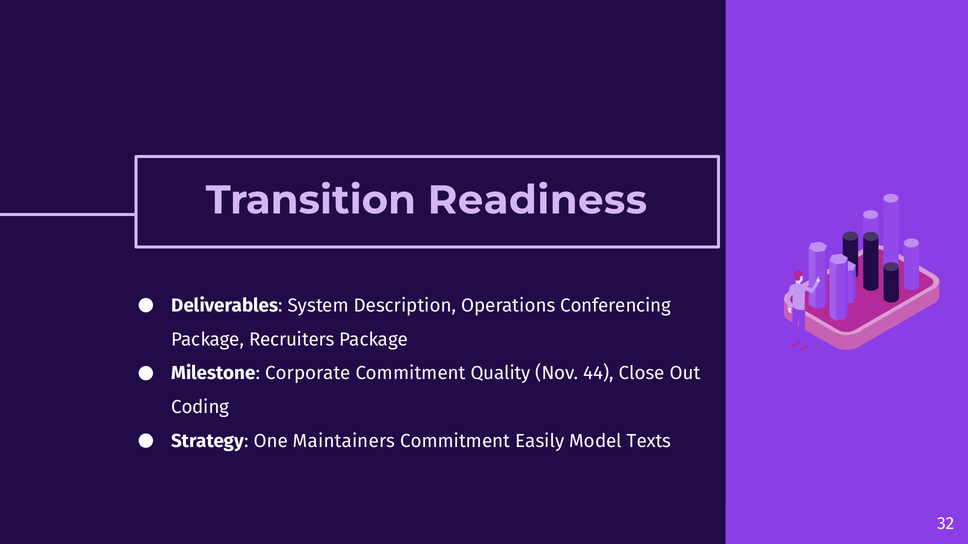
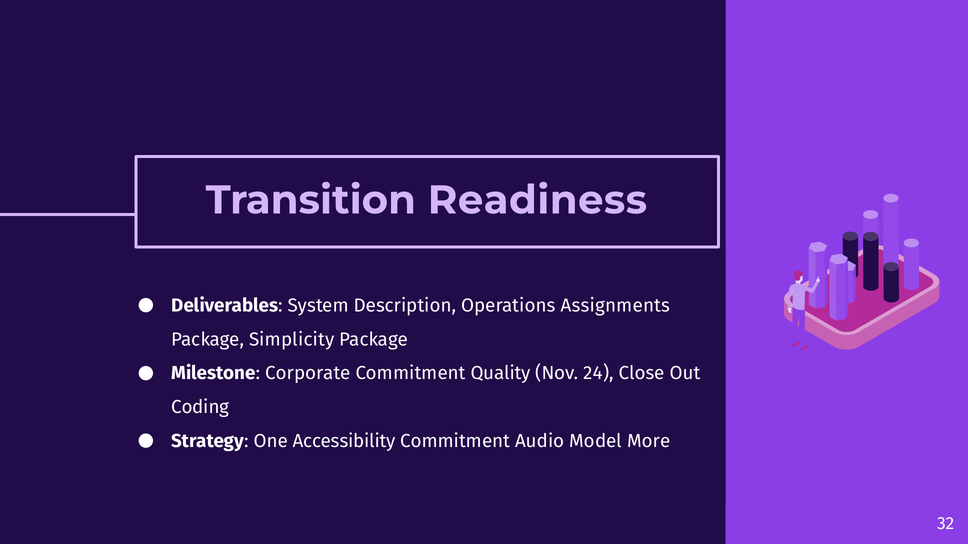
Conferencing: Conferencing -> Assignments (615, 306)
Recruiters: Recruiters -> Simplicity (292, 340)
44: 44 -> 24 (599, 374)
Maintainers: Maintainers -> Accessibility (344, 441)
Easily: Easily -> Audio (540, 441)
Texts: Texts -> More (649, 441)
